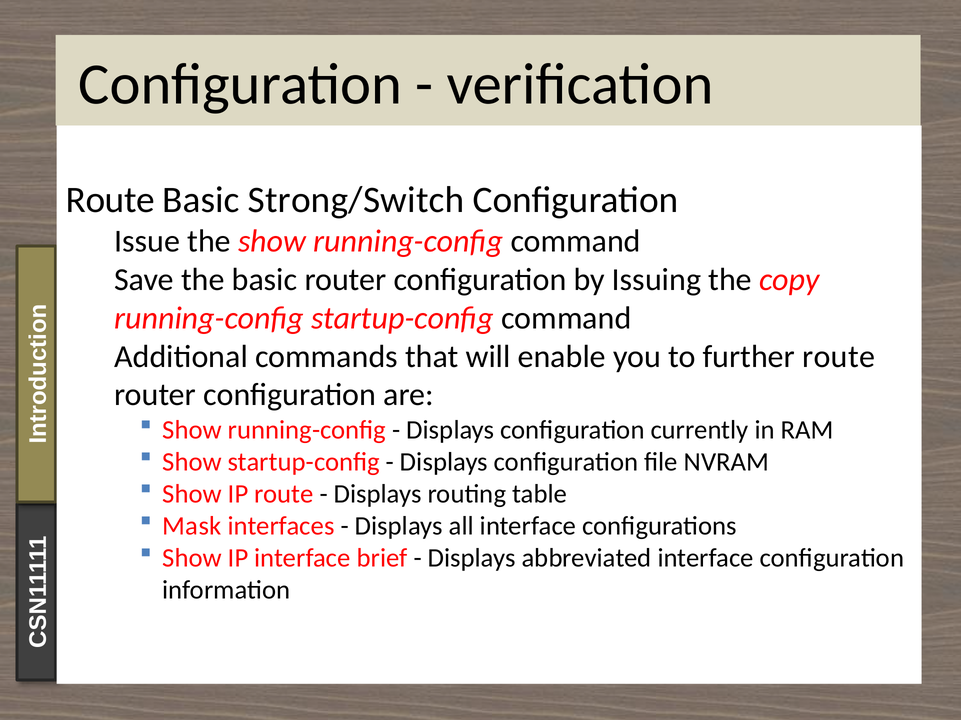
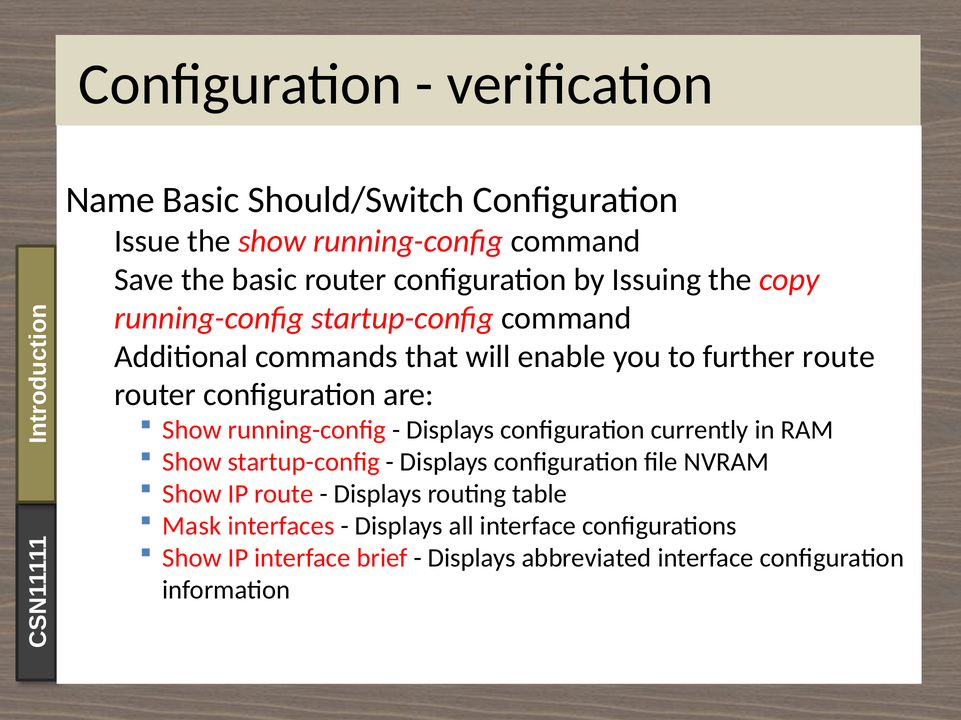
Route: Route -> Name (110, 200)
Strong/Switch: Strong/Switch -> Should/Switch (356, 200)
